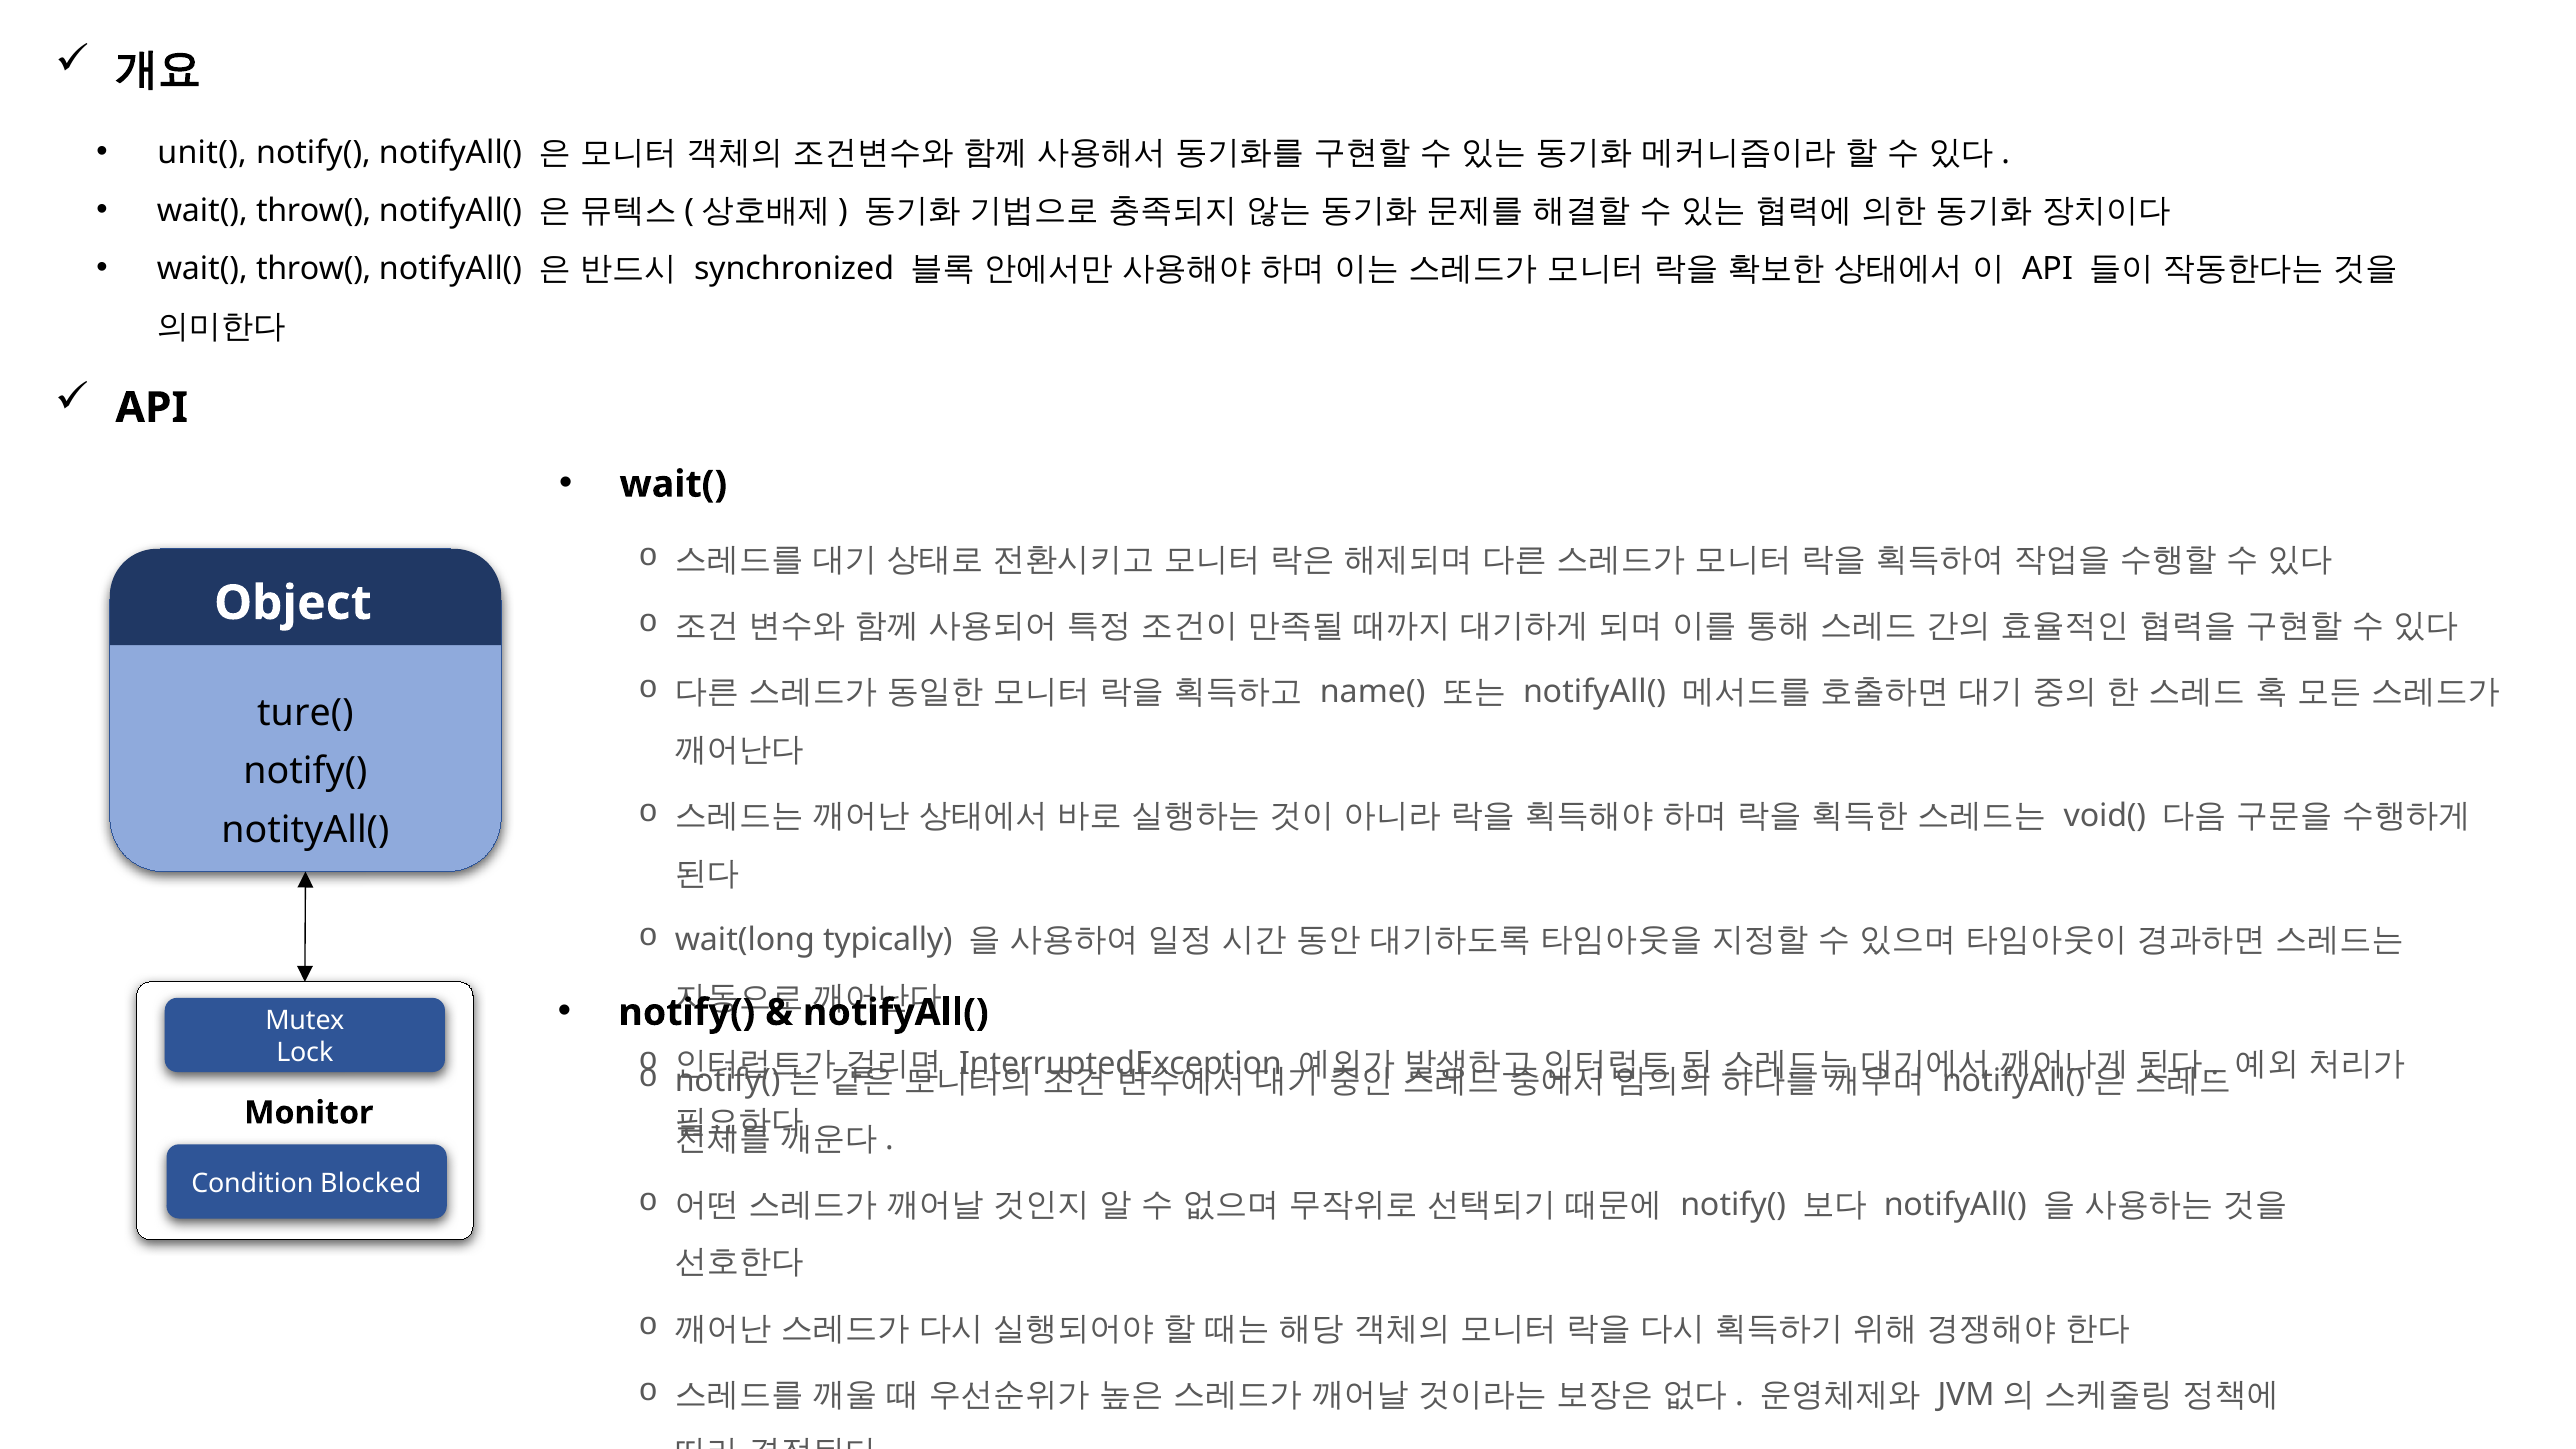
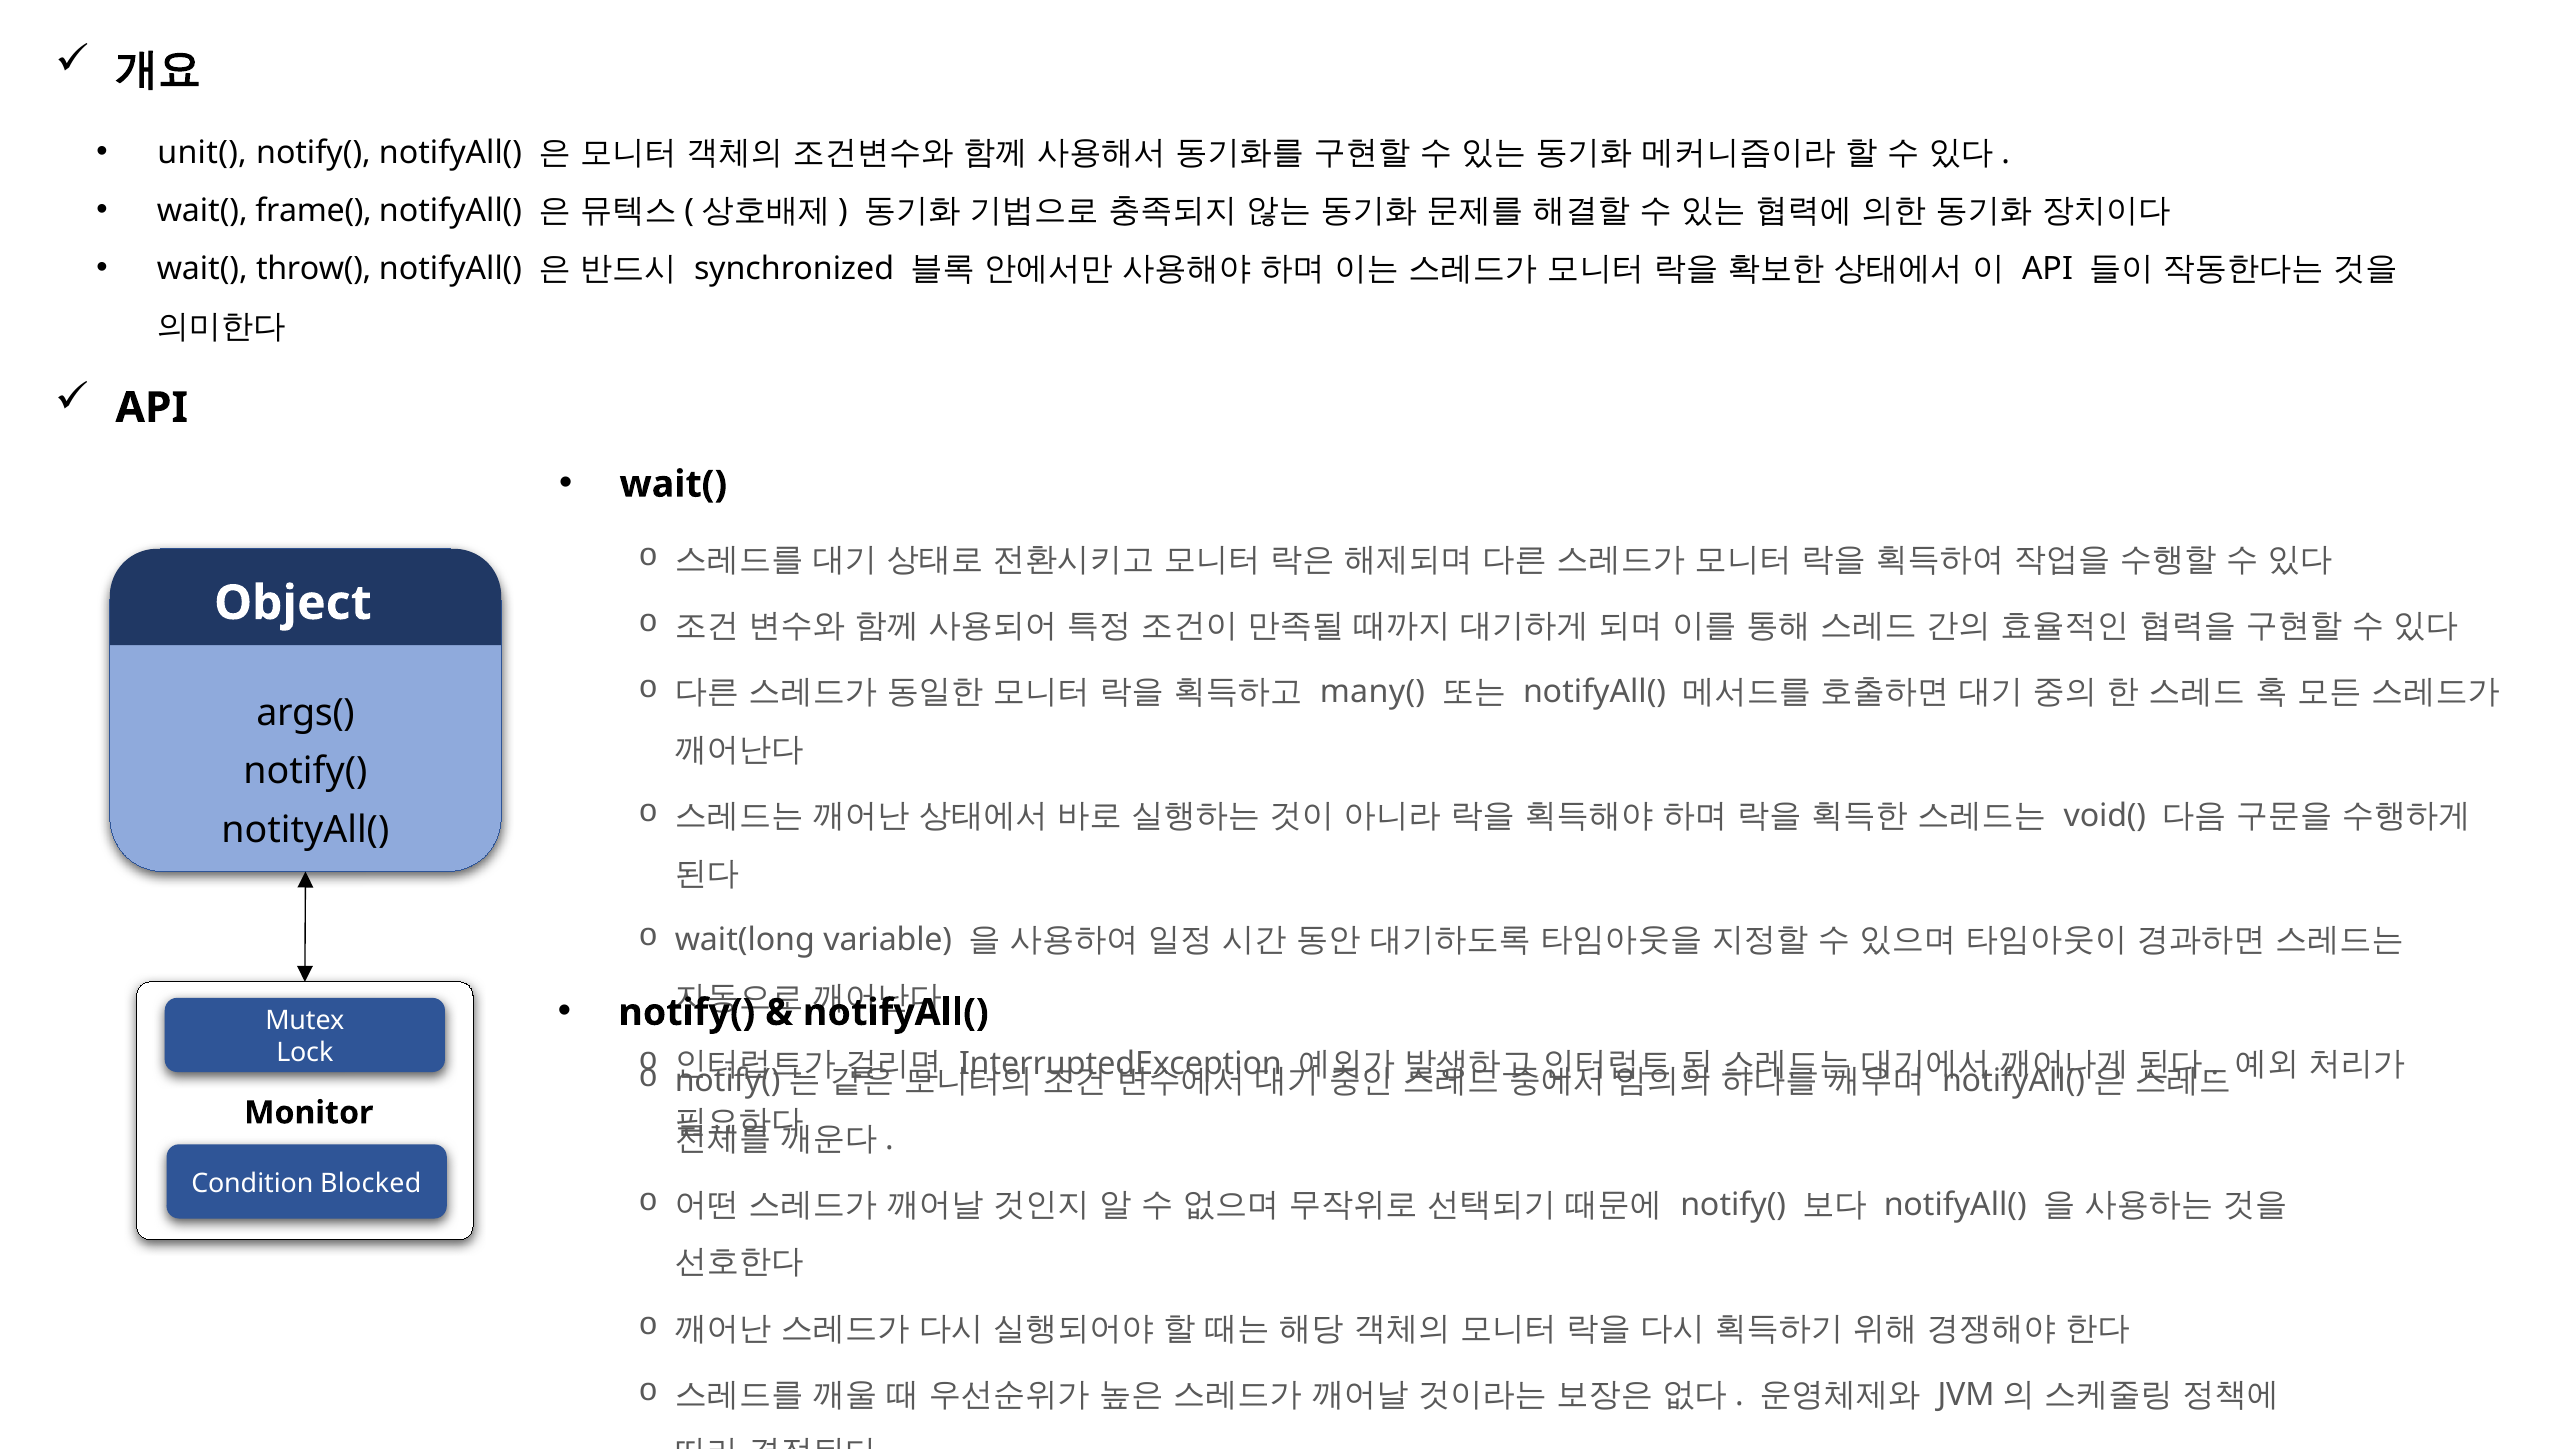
throw(: throw( -> frame( (314, 211)
name(: name( -> many( (1372, 692)
ture(: ture( -> args( (306, 713)
typically: typically -> variable (888, 939)
